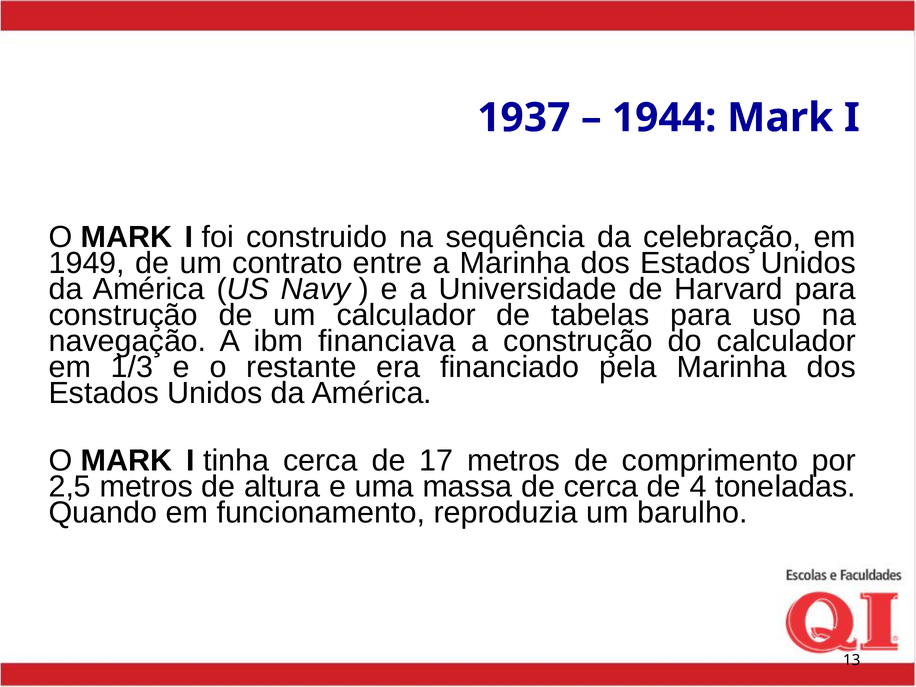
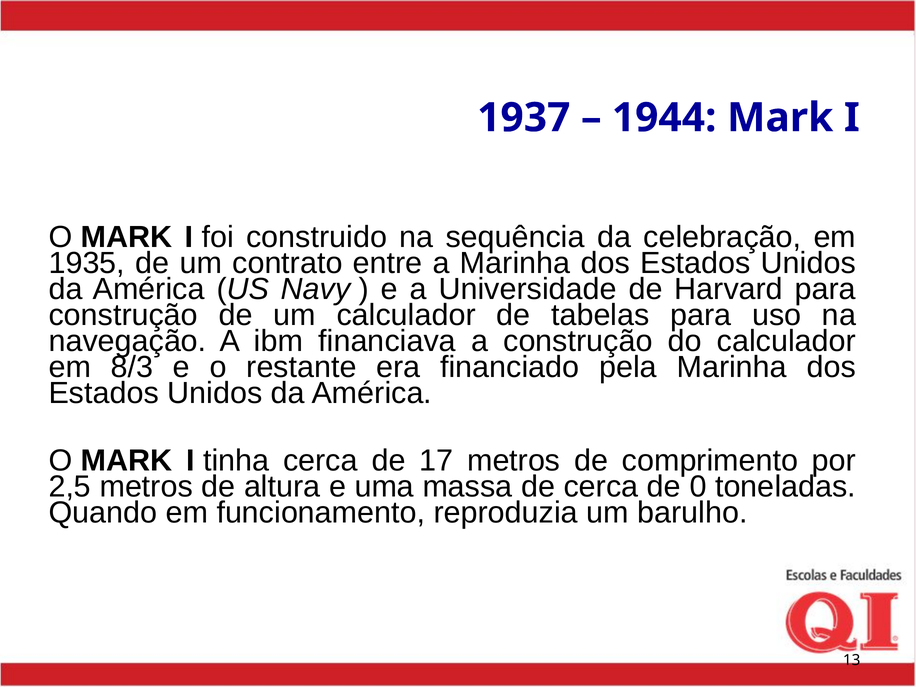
1949: 1949 -> 1935 (87, 263)
1/3: 1/3 -> 8/3 (132, 367)
4: 4 -> 0 (698, 487)
